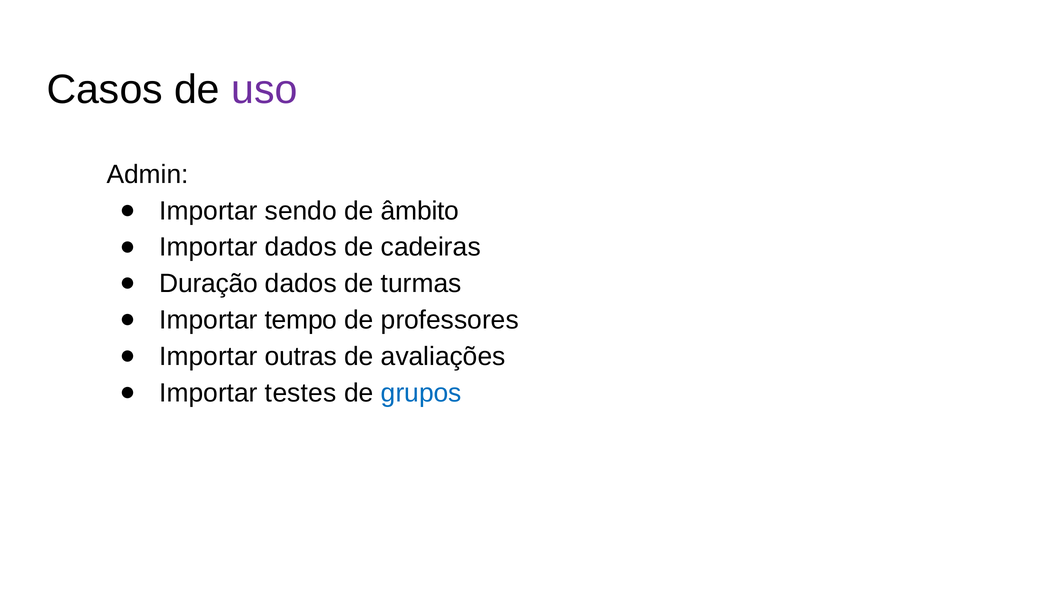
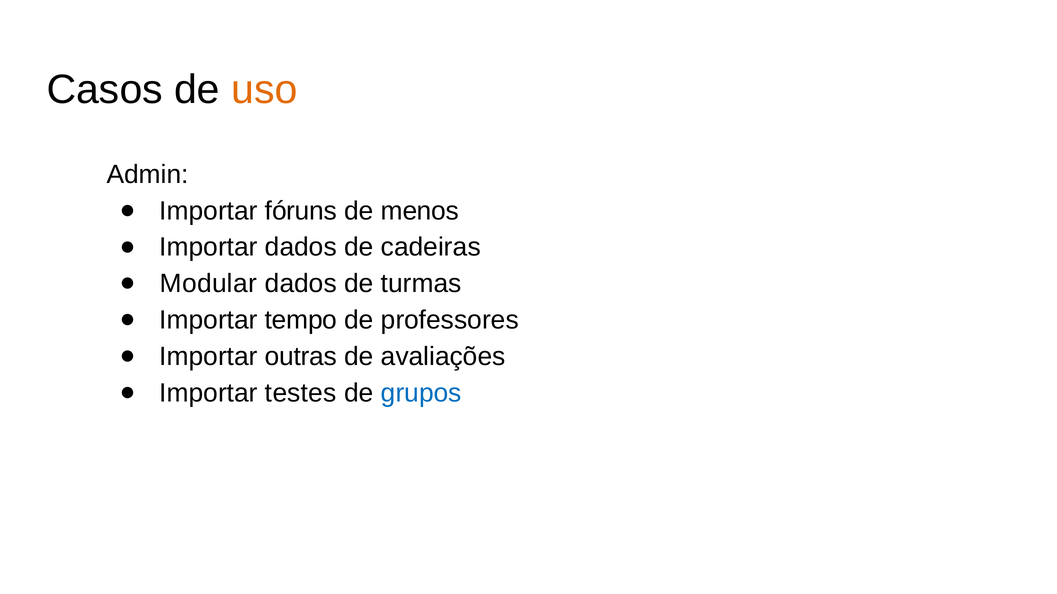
uso colour: purple -> orange (264, 90)
sendo: sendo -> fóruns (301, 211)
âmbito: âmbito -> menos (420, 211)
Duração: Duração -> Modular (208, 284)
